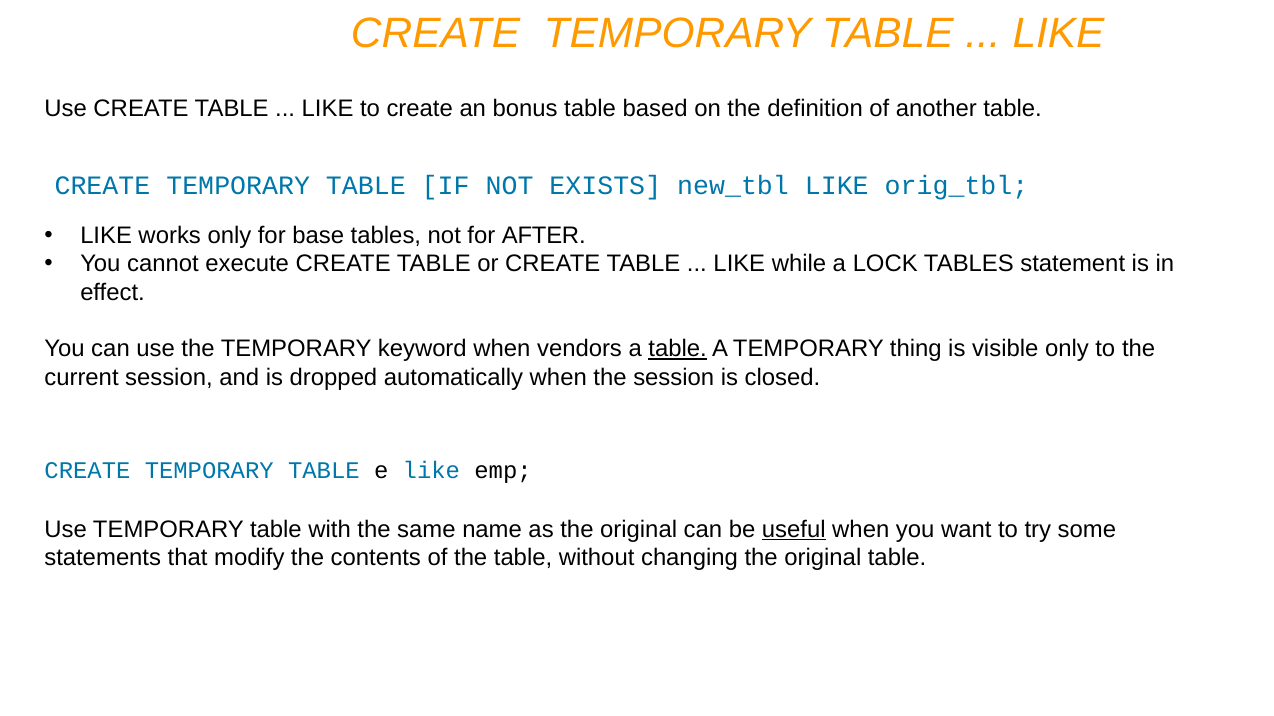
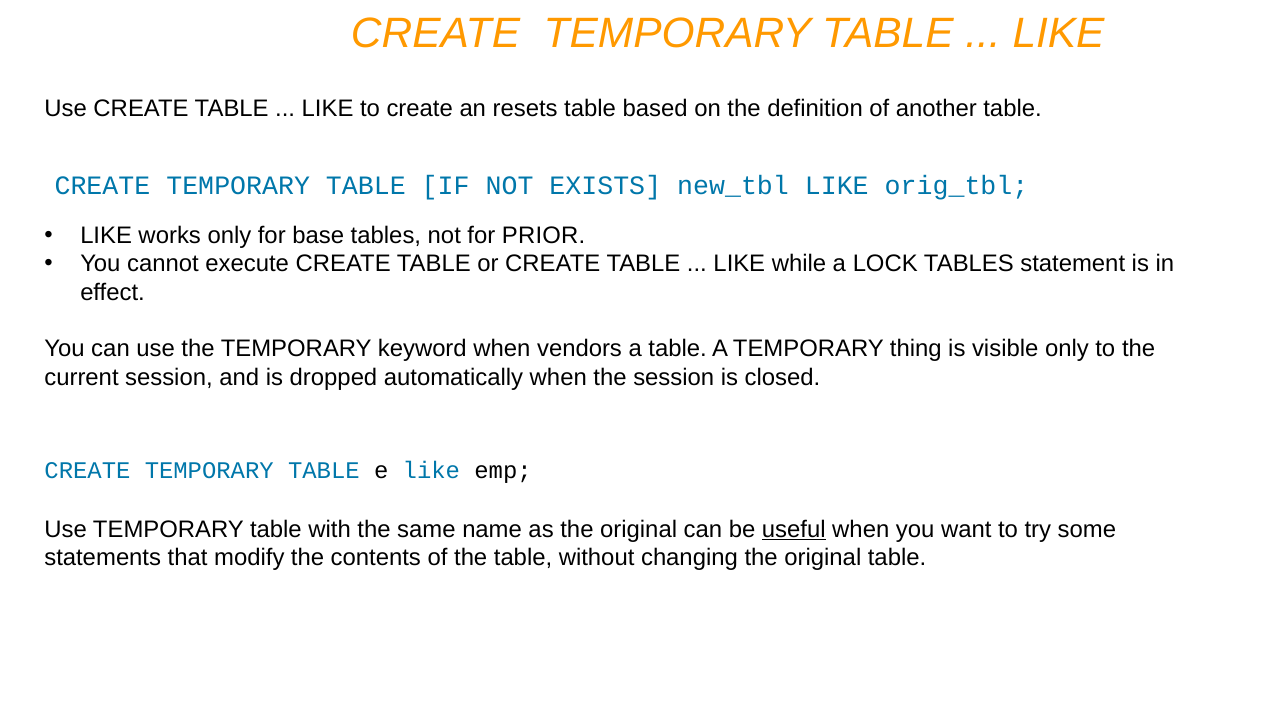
bonus: bonus -> resets (525, 108)
AFTER: AFTER -> PRIOR (544, 236)
table underline: present -> none (678, 349)
